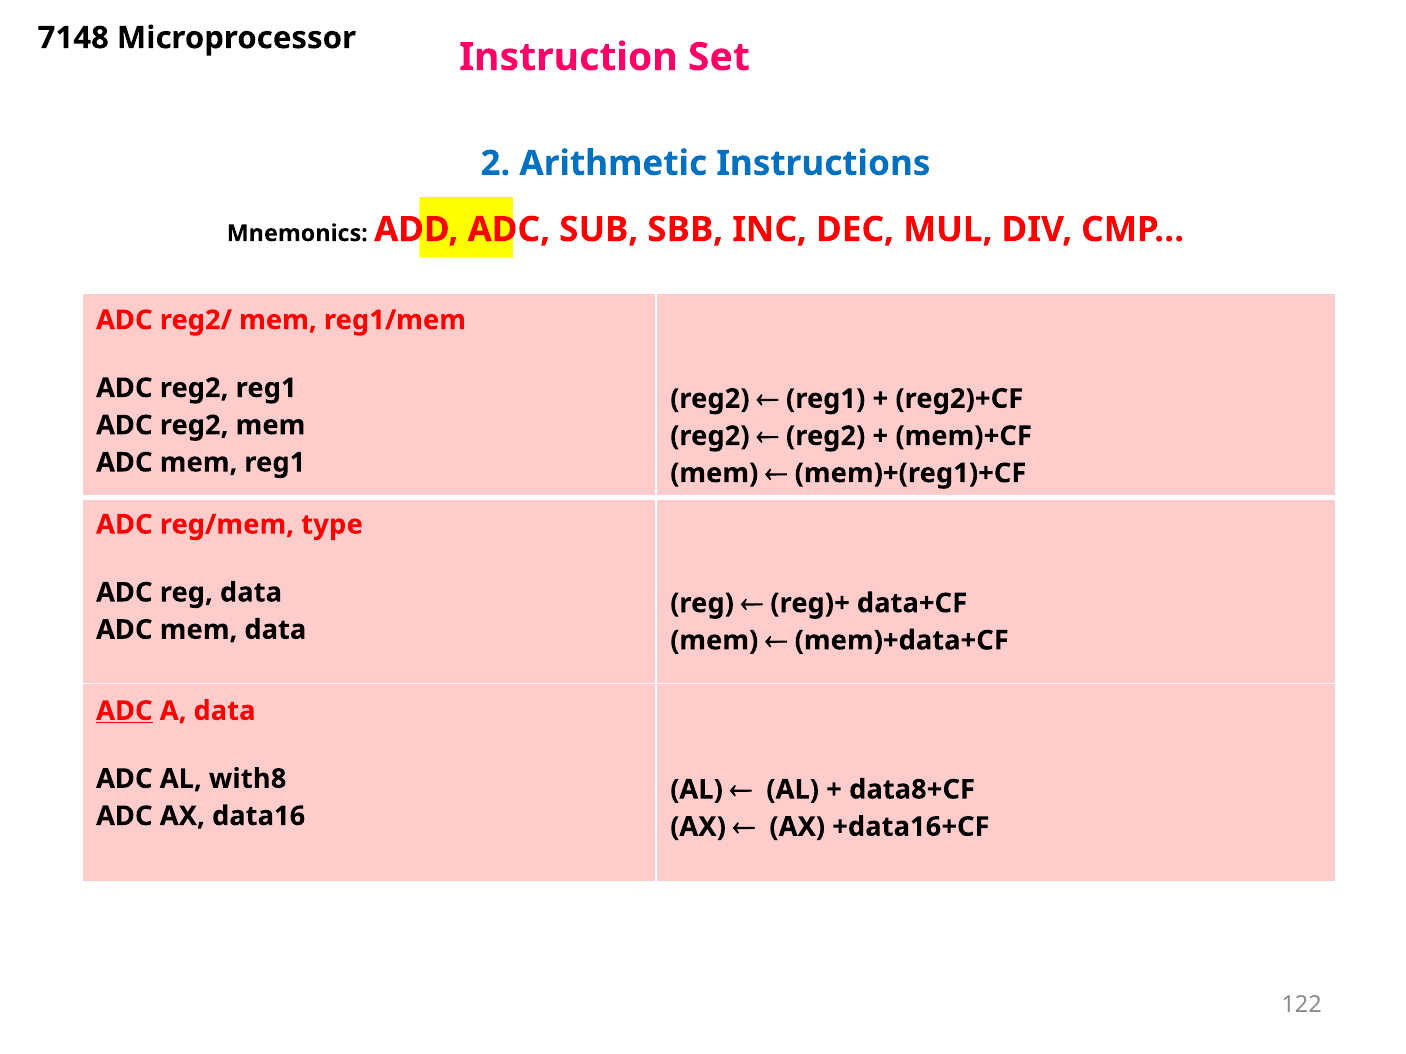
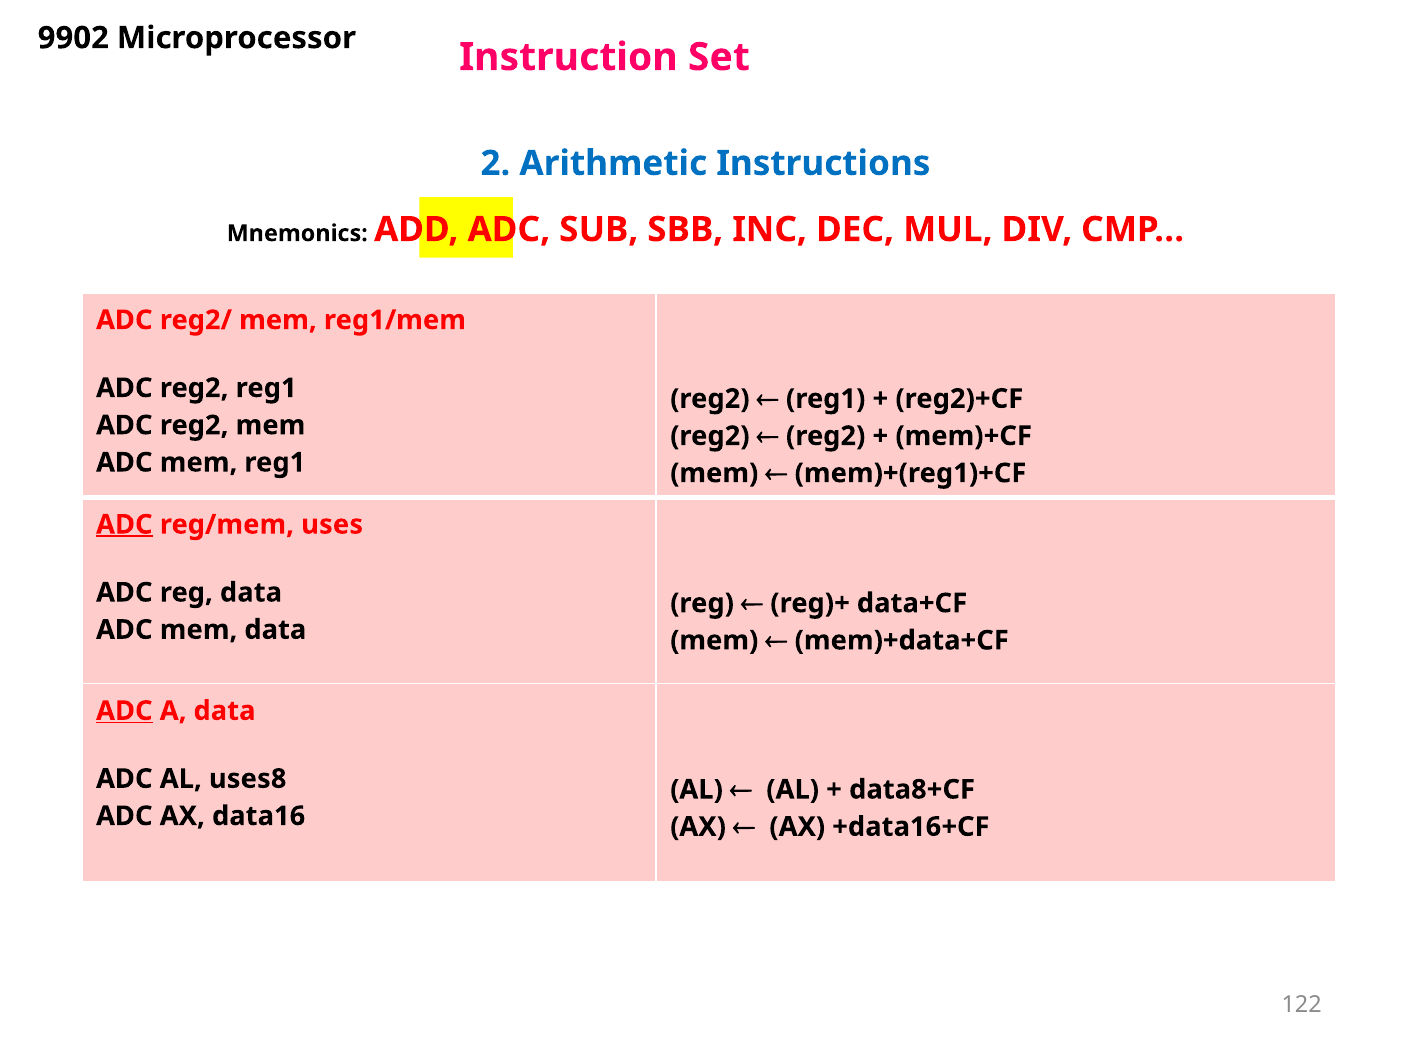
7148: 7148 -> 9902 (73, 38)
ADC underline: none -> present (124, 525)
type: type -> uses (332, 525)
with8: with8 -> uses8 (248, 779)
